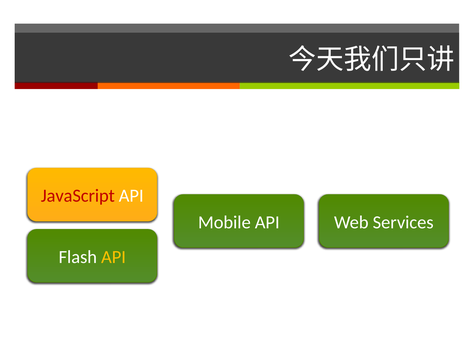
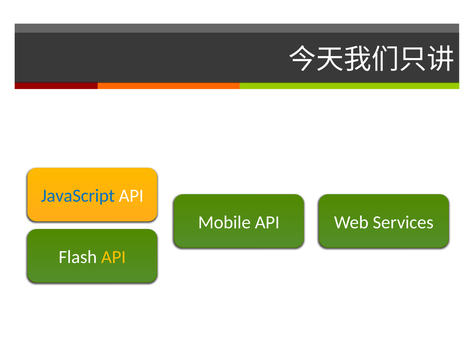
JavaScript colour: red -> blue (78, 196)
